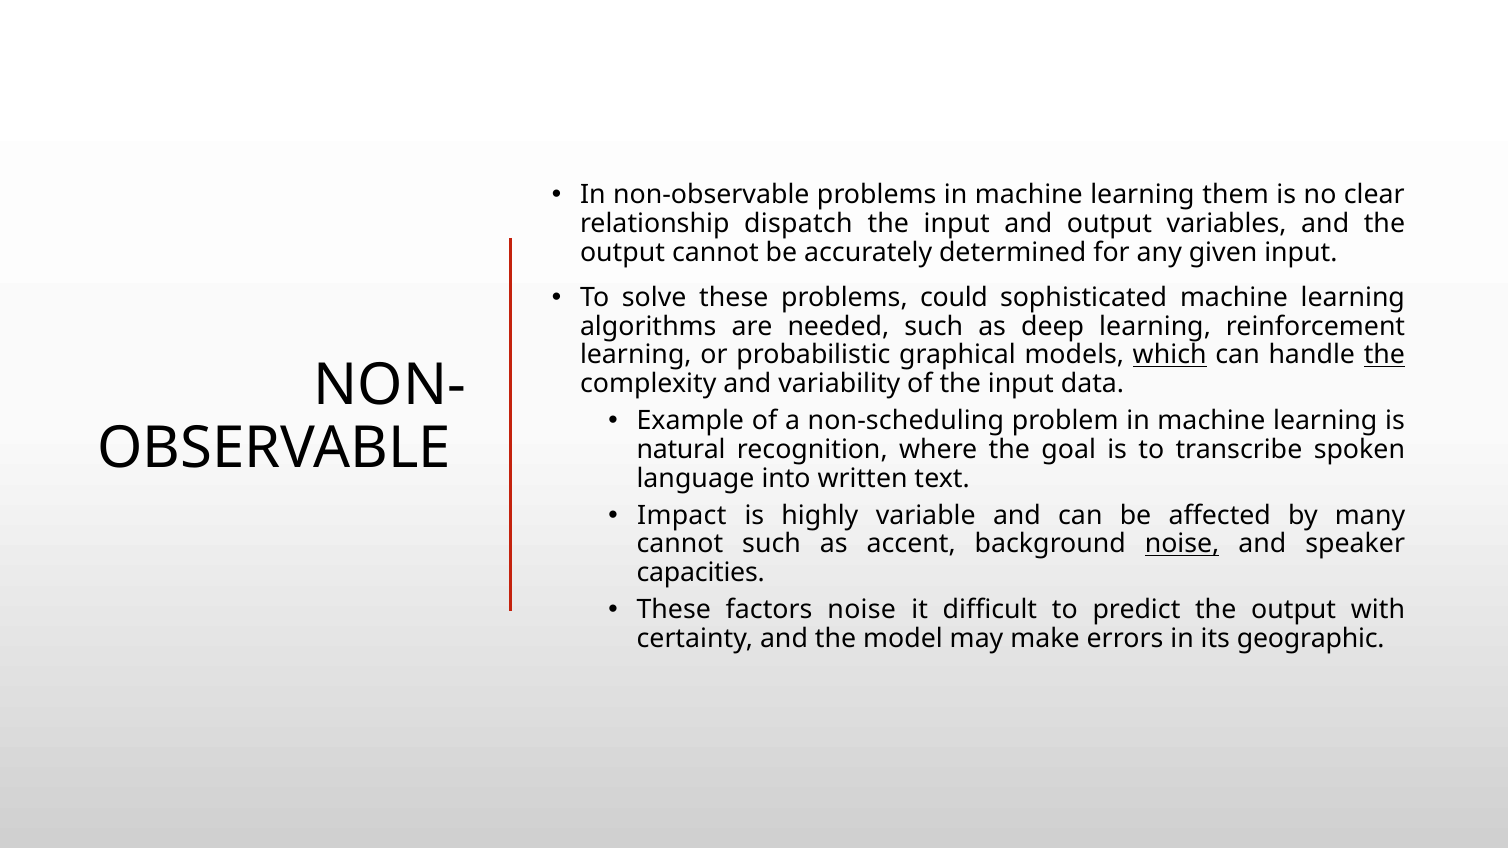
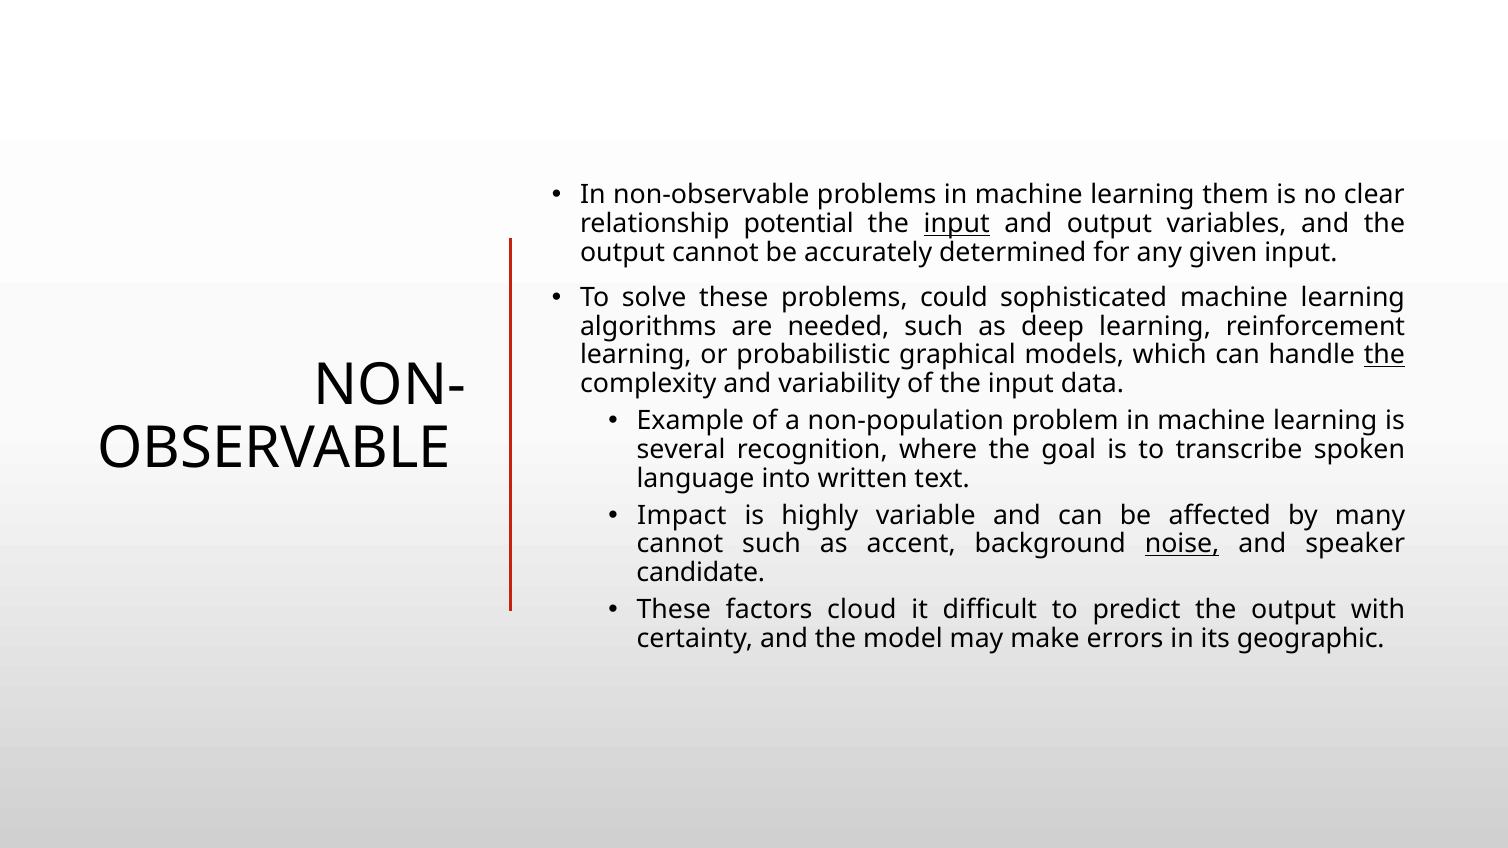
dispatch: dispatch -> potential (799, 224)
input underline: none -> present (957, 224)
which underline: present -> none (1170, 355)
non-scheduling: non-scheduling -> non-population (906, 421)
natural: natural -> several (681, 450)
capacities: capacities -> candidate (701, 573)
factors noise: noise -> cloud (862, 610)
